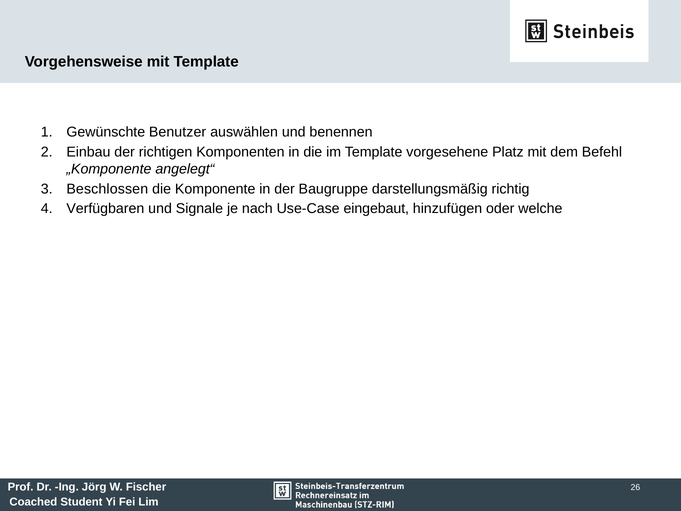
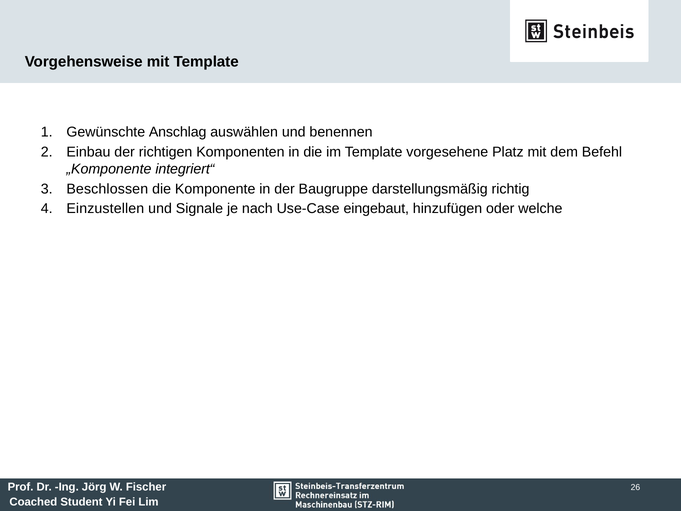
Benutzer: Benutzer -> Anschlag (178, 132)
angelegt“: angelegt“ -> integriert“ (185, 169)
Verfügbaren: Verfügbaren -> Einzustellen (105, 209)
